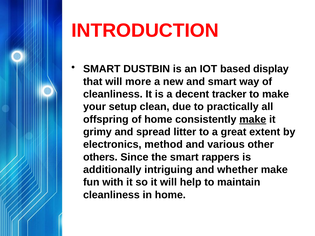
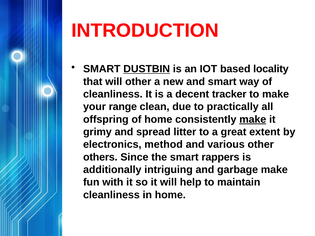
DUSTBIN underline: none -> present (147, 69)
display: display -> locality (271, 69)
will more: more -> other (138, 82)
setup: setup -> range (123, 107)
whether: whether -> garbage (238, 170)
